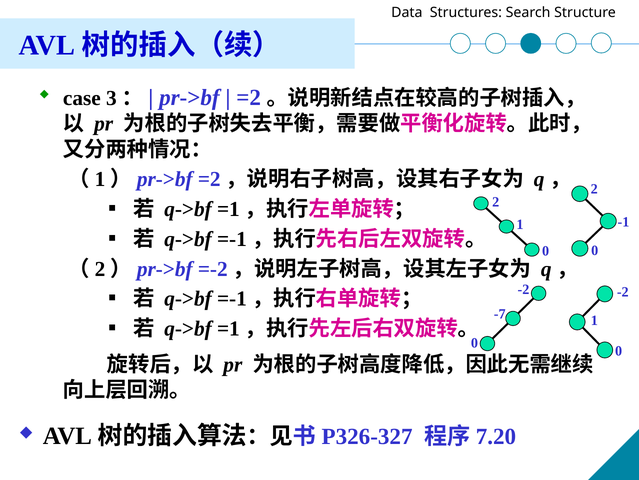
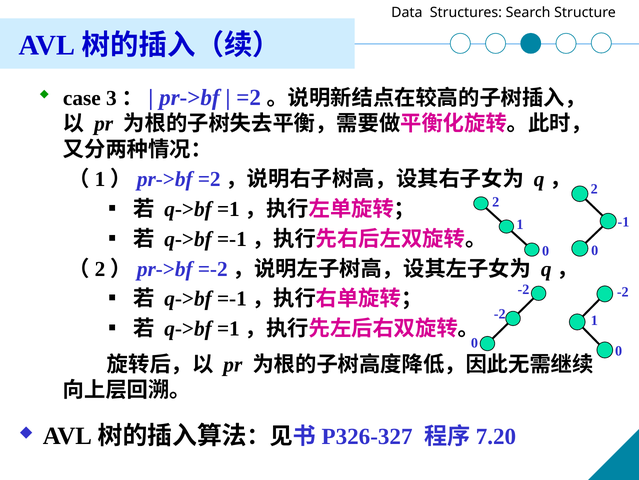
-7: -7 -> -2 (500, 314)
